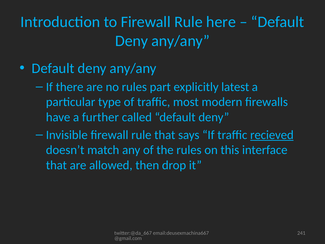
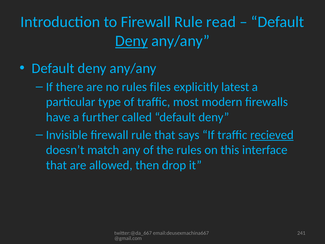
here: here -> read (221, 22)
Deny underline: none -> present (132, 41)
part: part -> files (160, 87)
